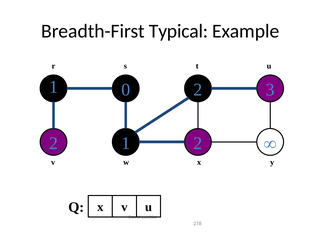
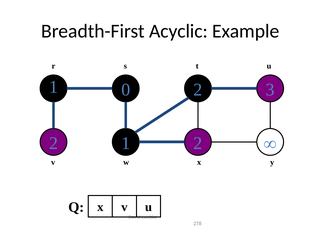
Typical: Typical -> Acyclic (178, 31)
